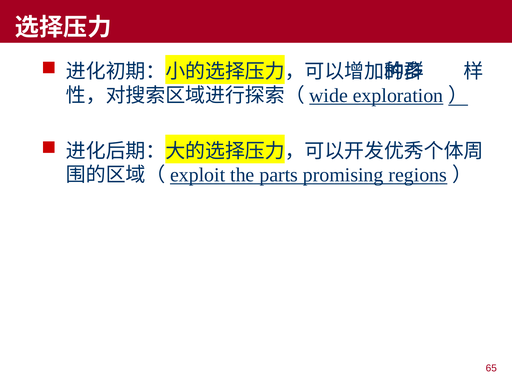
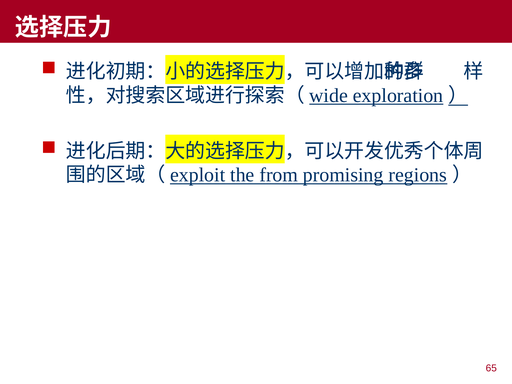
parts: parts -> from (279, 175)
